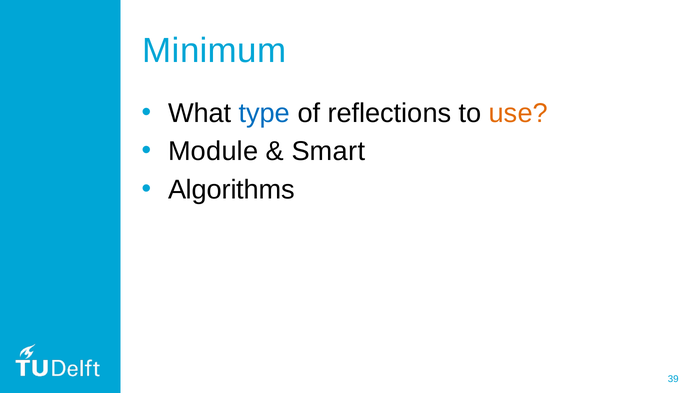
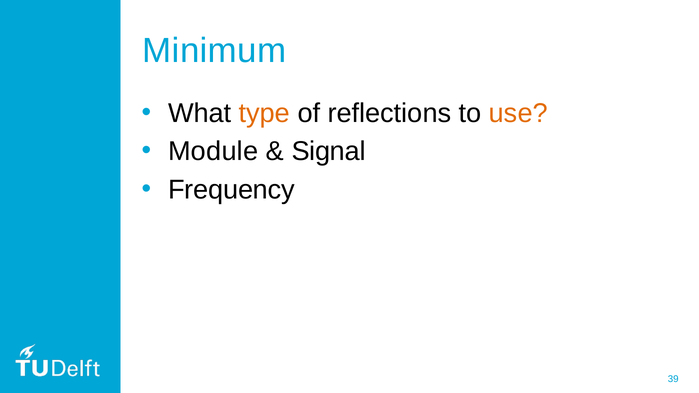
type colour: blue -> orange (264, 113)
Smart: Smart -> Signal (329, 152)
Algorithms: Algorithms -> Frequency (231, 190)
